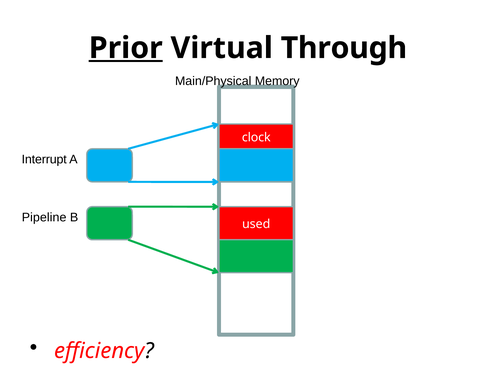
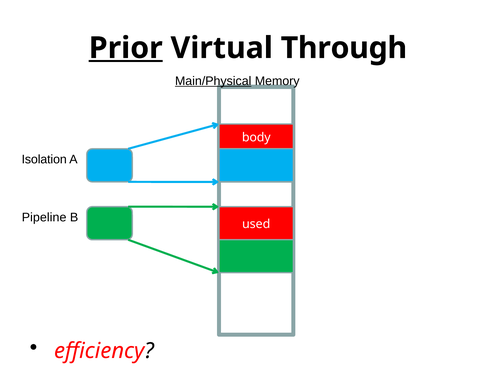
Main/Physical underline: none -> present (213, 81)
clock: clock -> body (256, 137)
Interrupt: Interrupt -> Isolation (44, 160)
